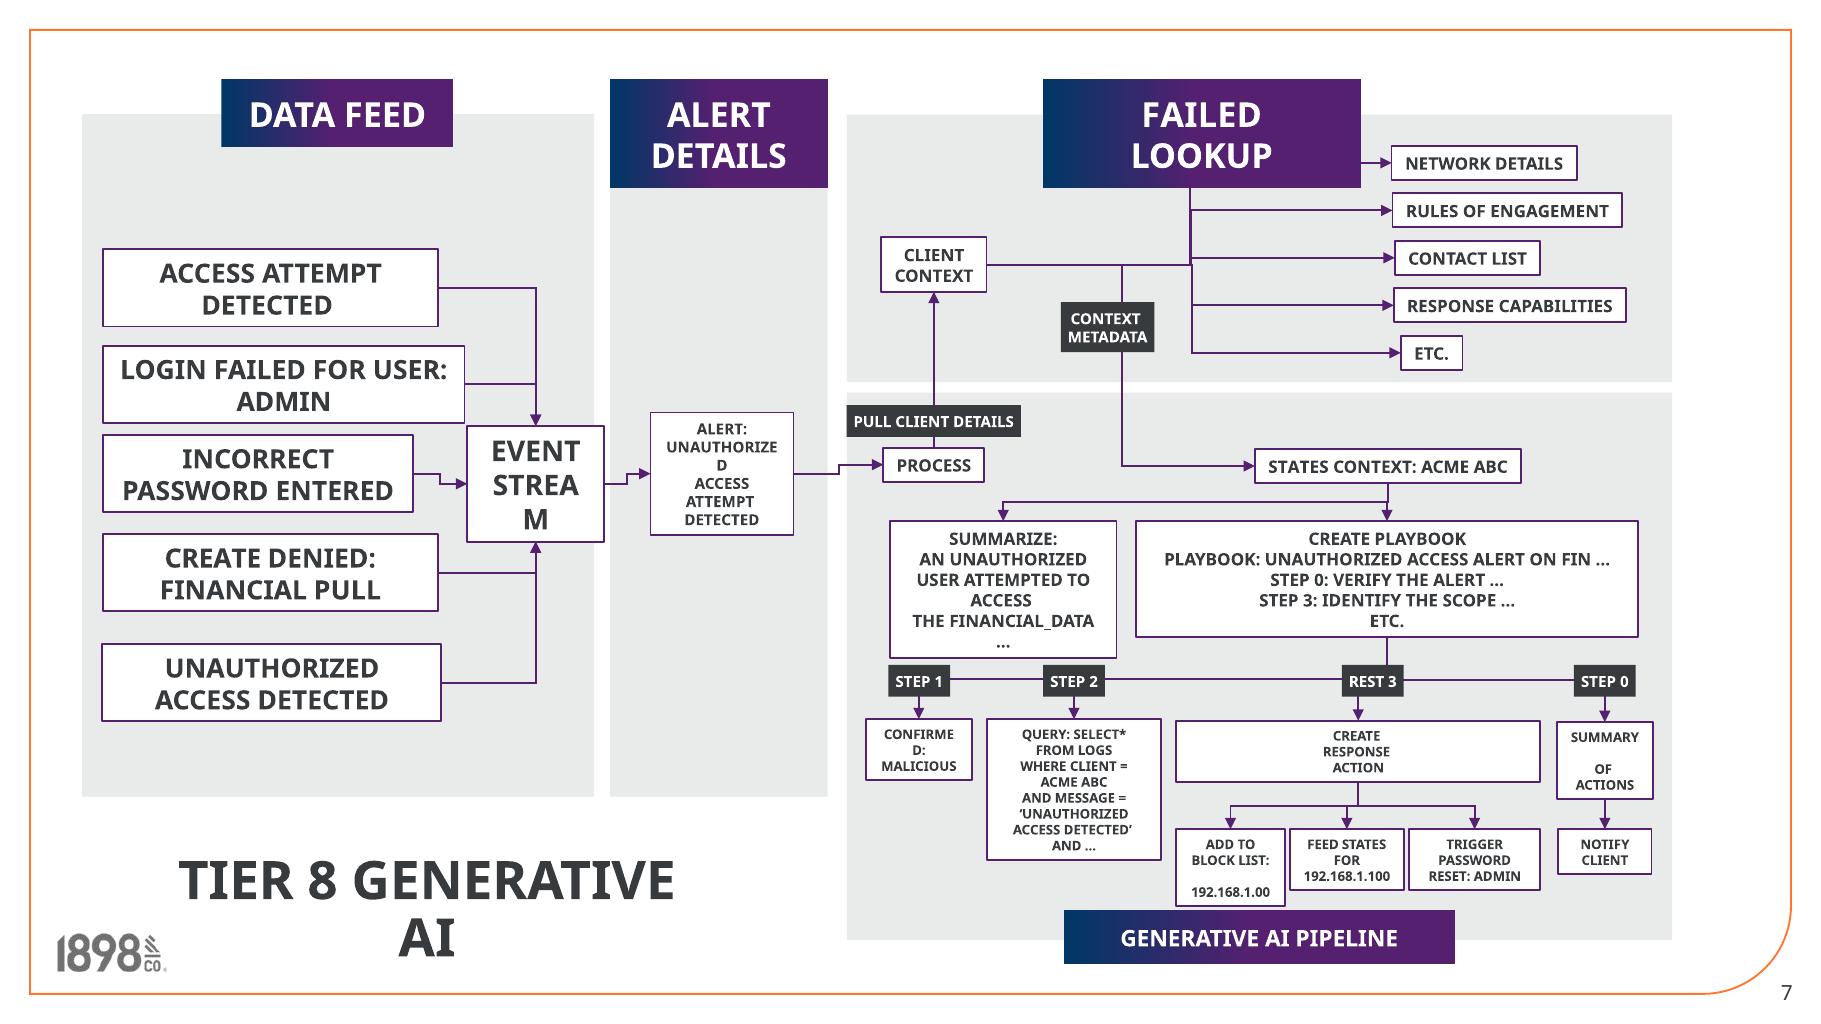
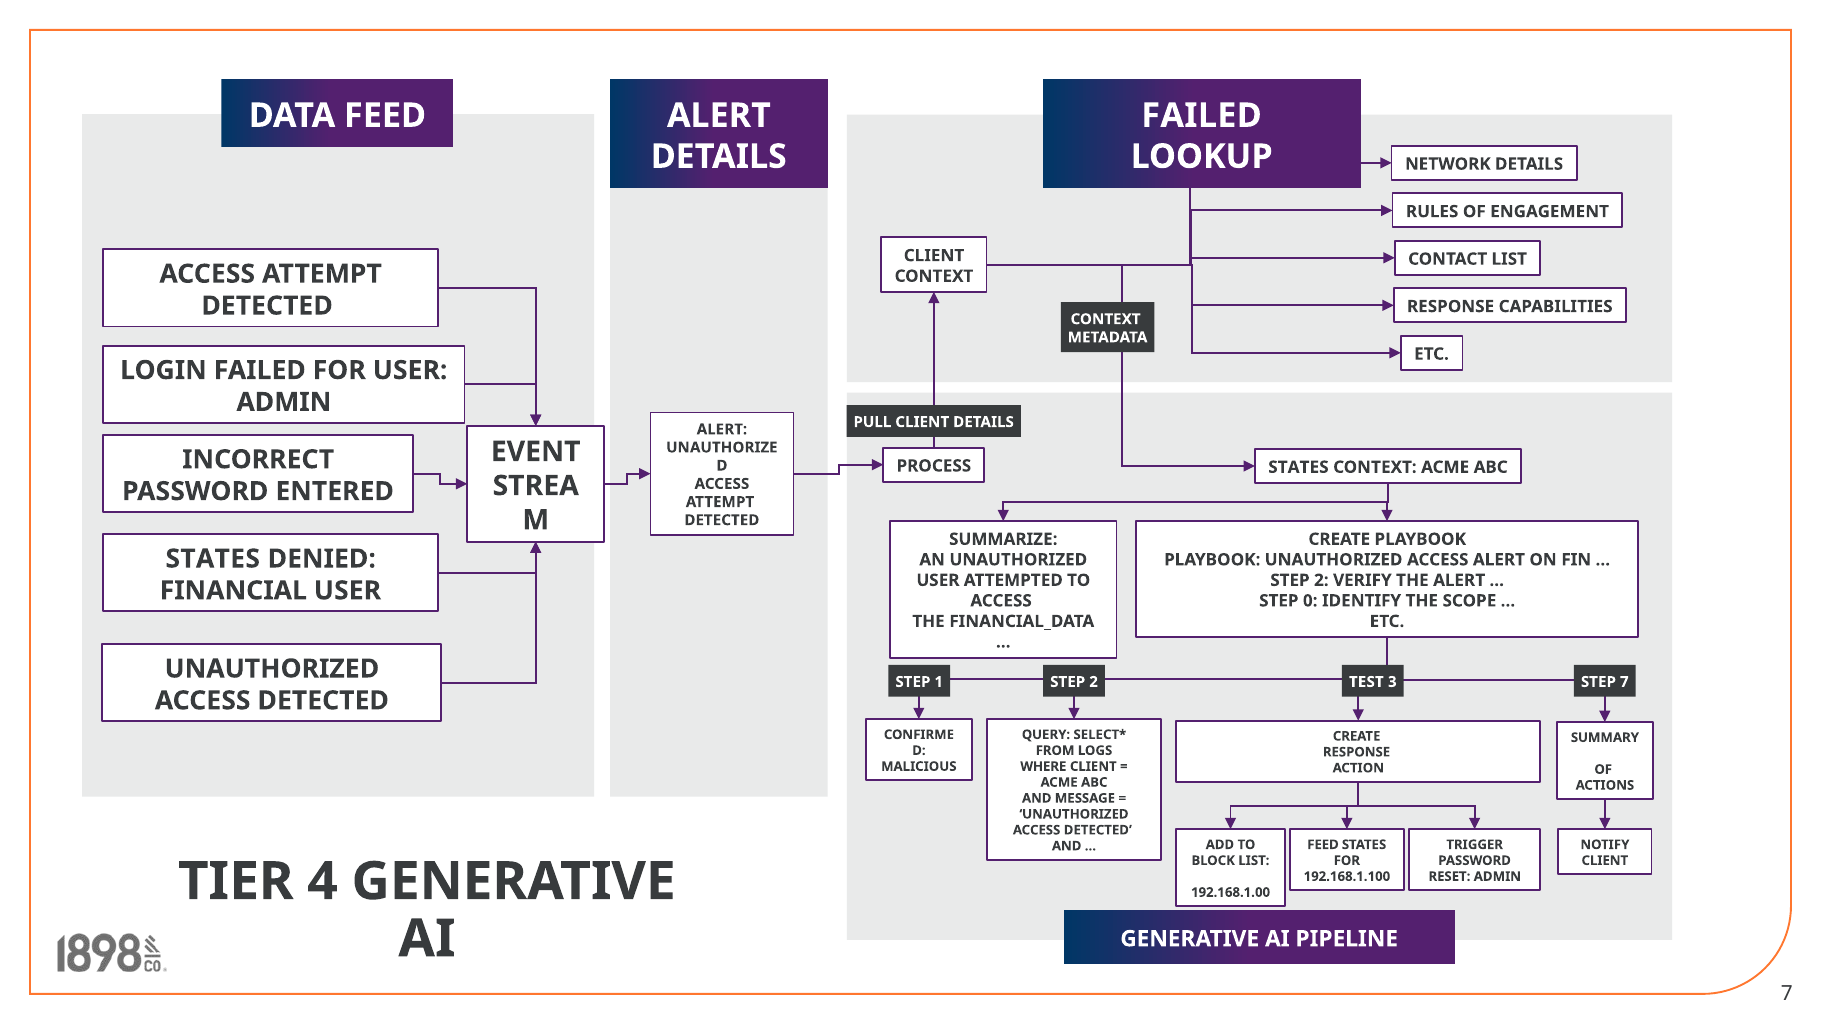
CREATE: CREATE -> STATES (213, 559)
0: 0 -> 2 (1321, 580)
FINANCIAL PULL: PULL -> USER (348, 591)
STEP 3: 3 -> 0 (1310, 601)
REST: REST -> TEST (1366, 682)
0: 0 -> 7 (1624, 682)
8: 8 -> 4 (323, 882)
